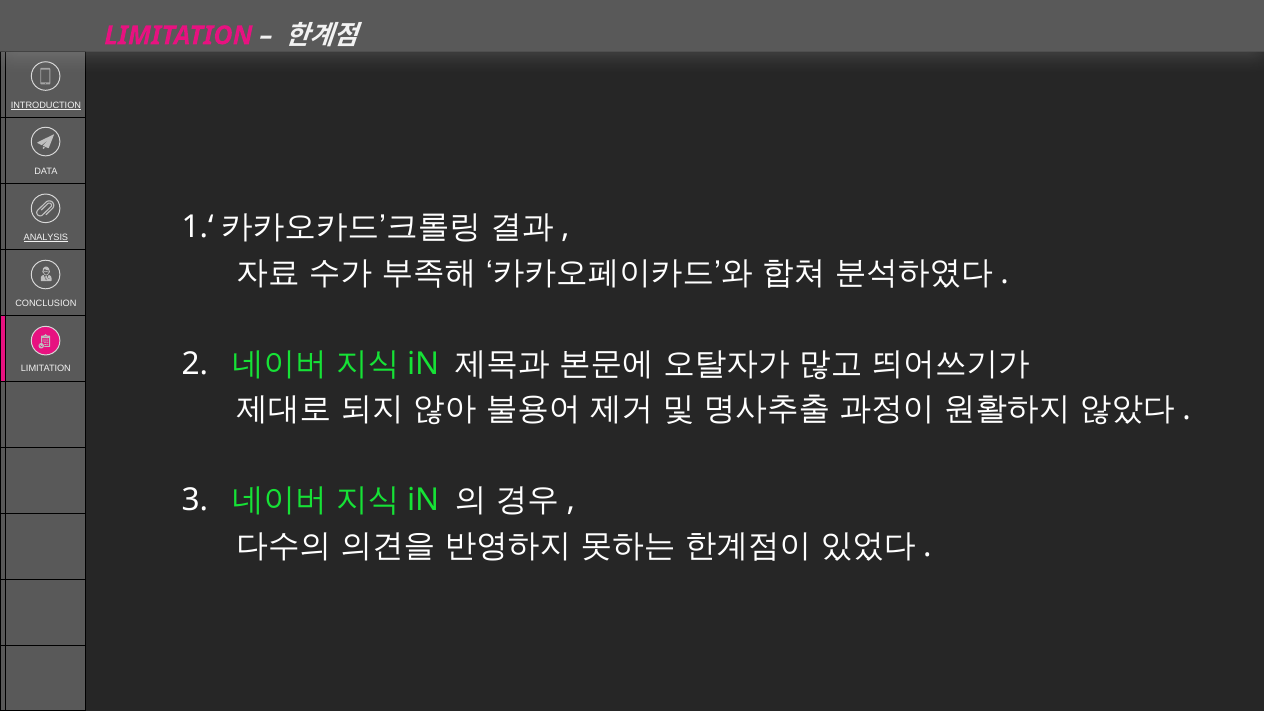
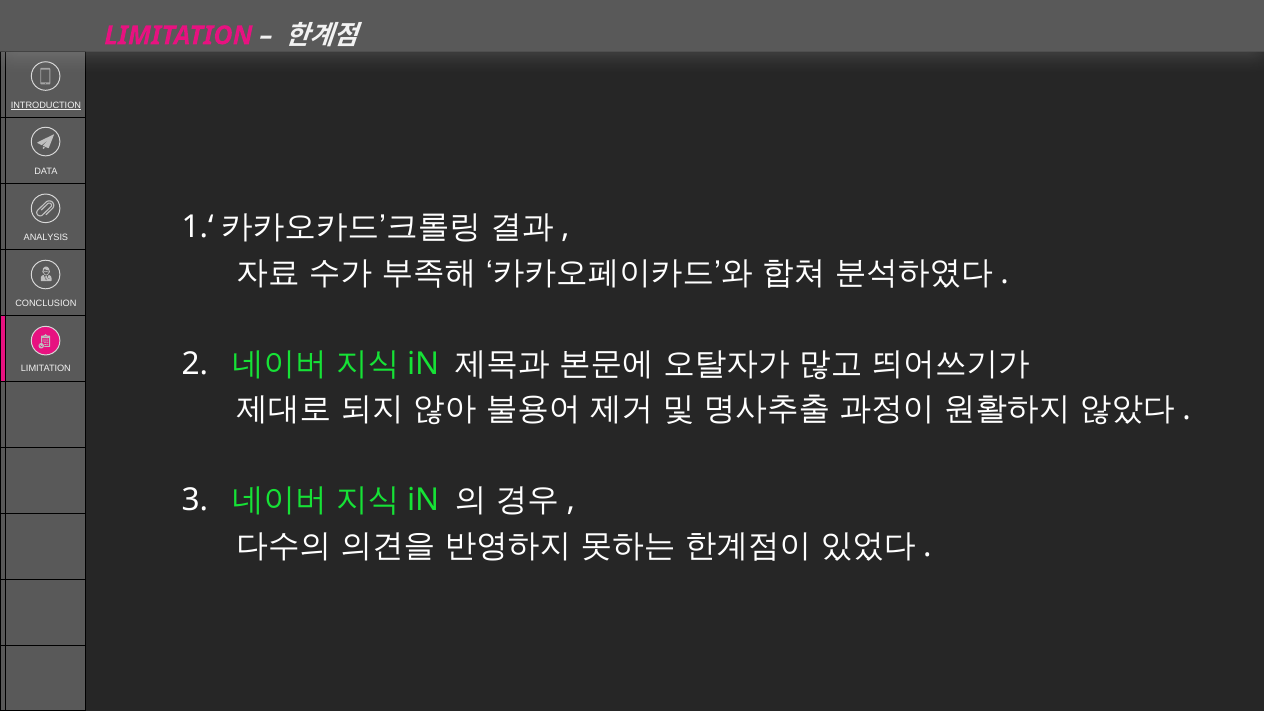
ANALYSIS underline: present -> none (46, 237)
